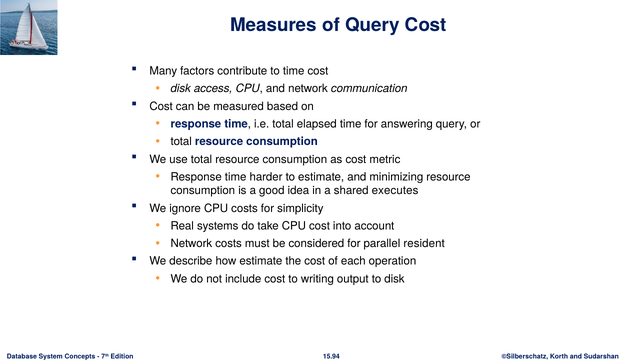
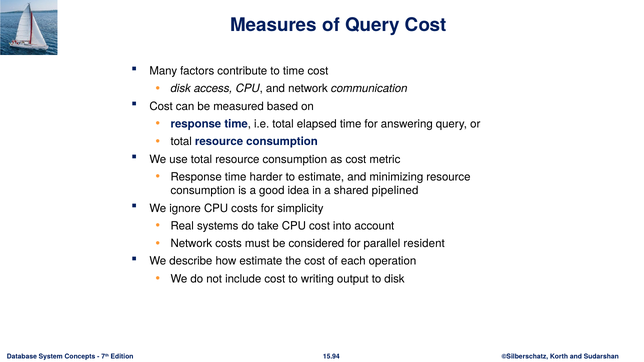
executes: executes -> pipelined (395, 191)
